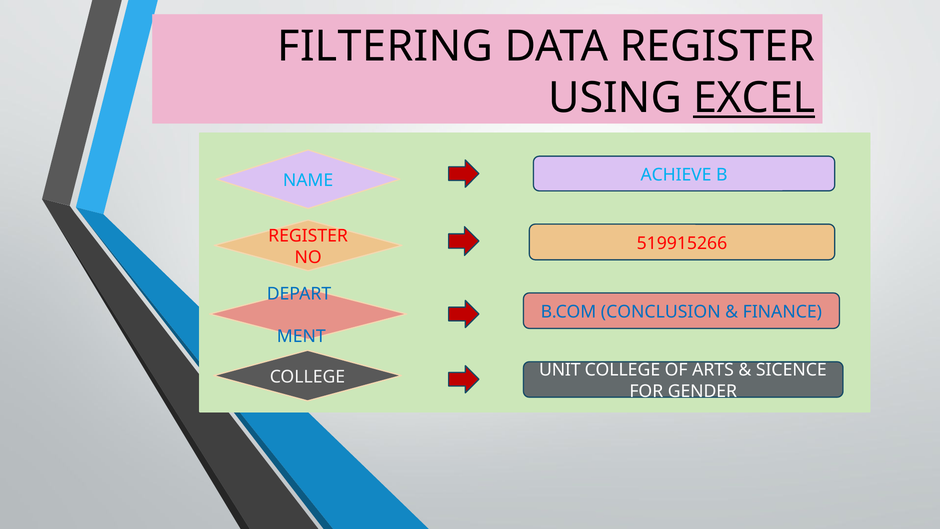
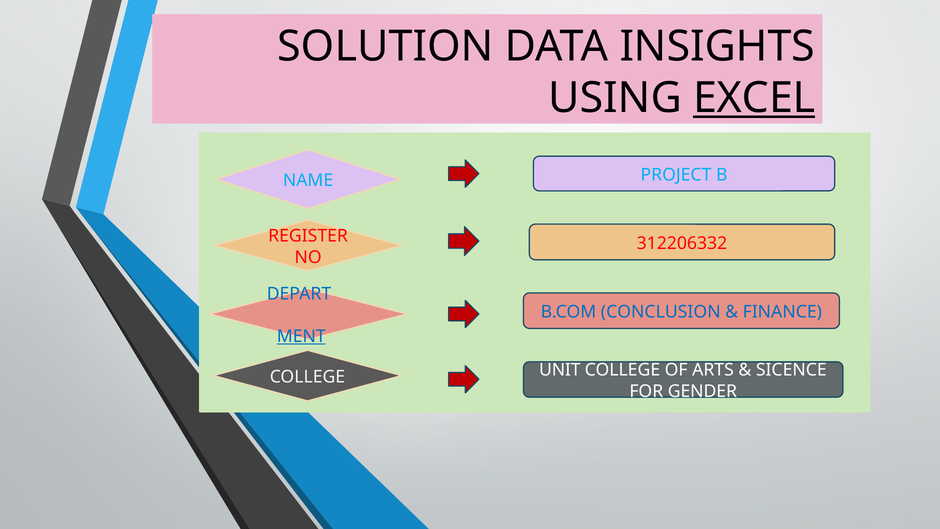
FILTERING: FILTERING -> SOLUTION (385, 46)
DATA REGISTER: REGISTER -> INSIGHTS (717, 46)
ACHIEVE: ACHIEVE -> PROJECT (676, 175)
519915266: 519915266 -> 312206332 (682, 243)
MENT underline: none -> present (301, 336)
